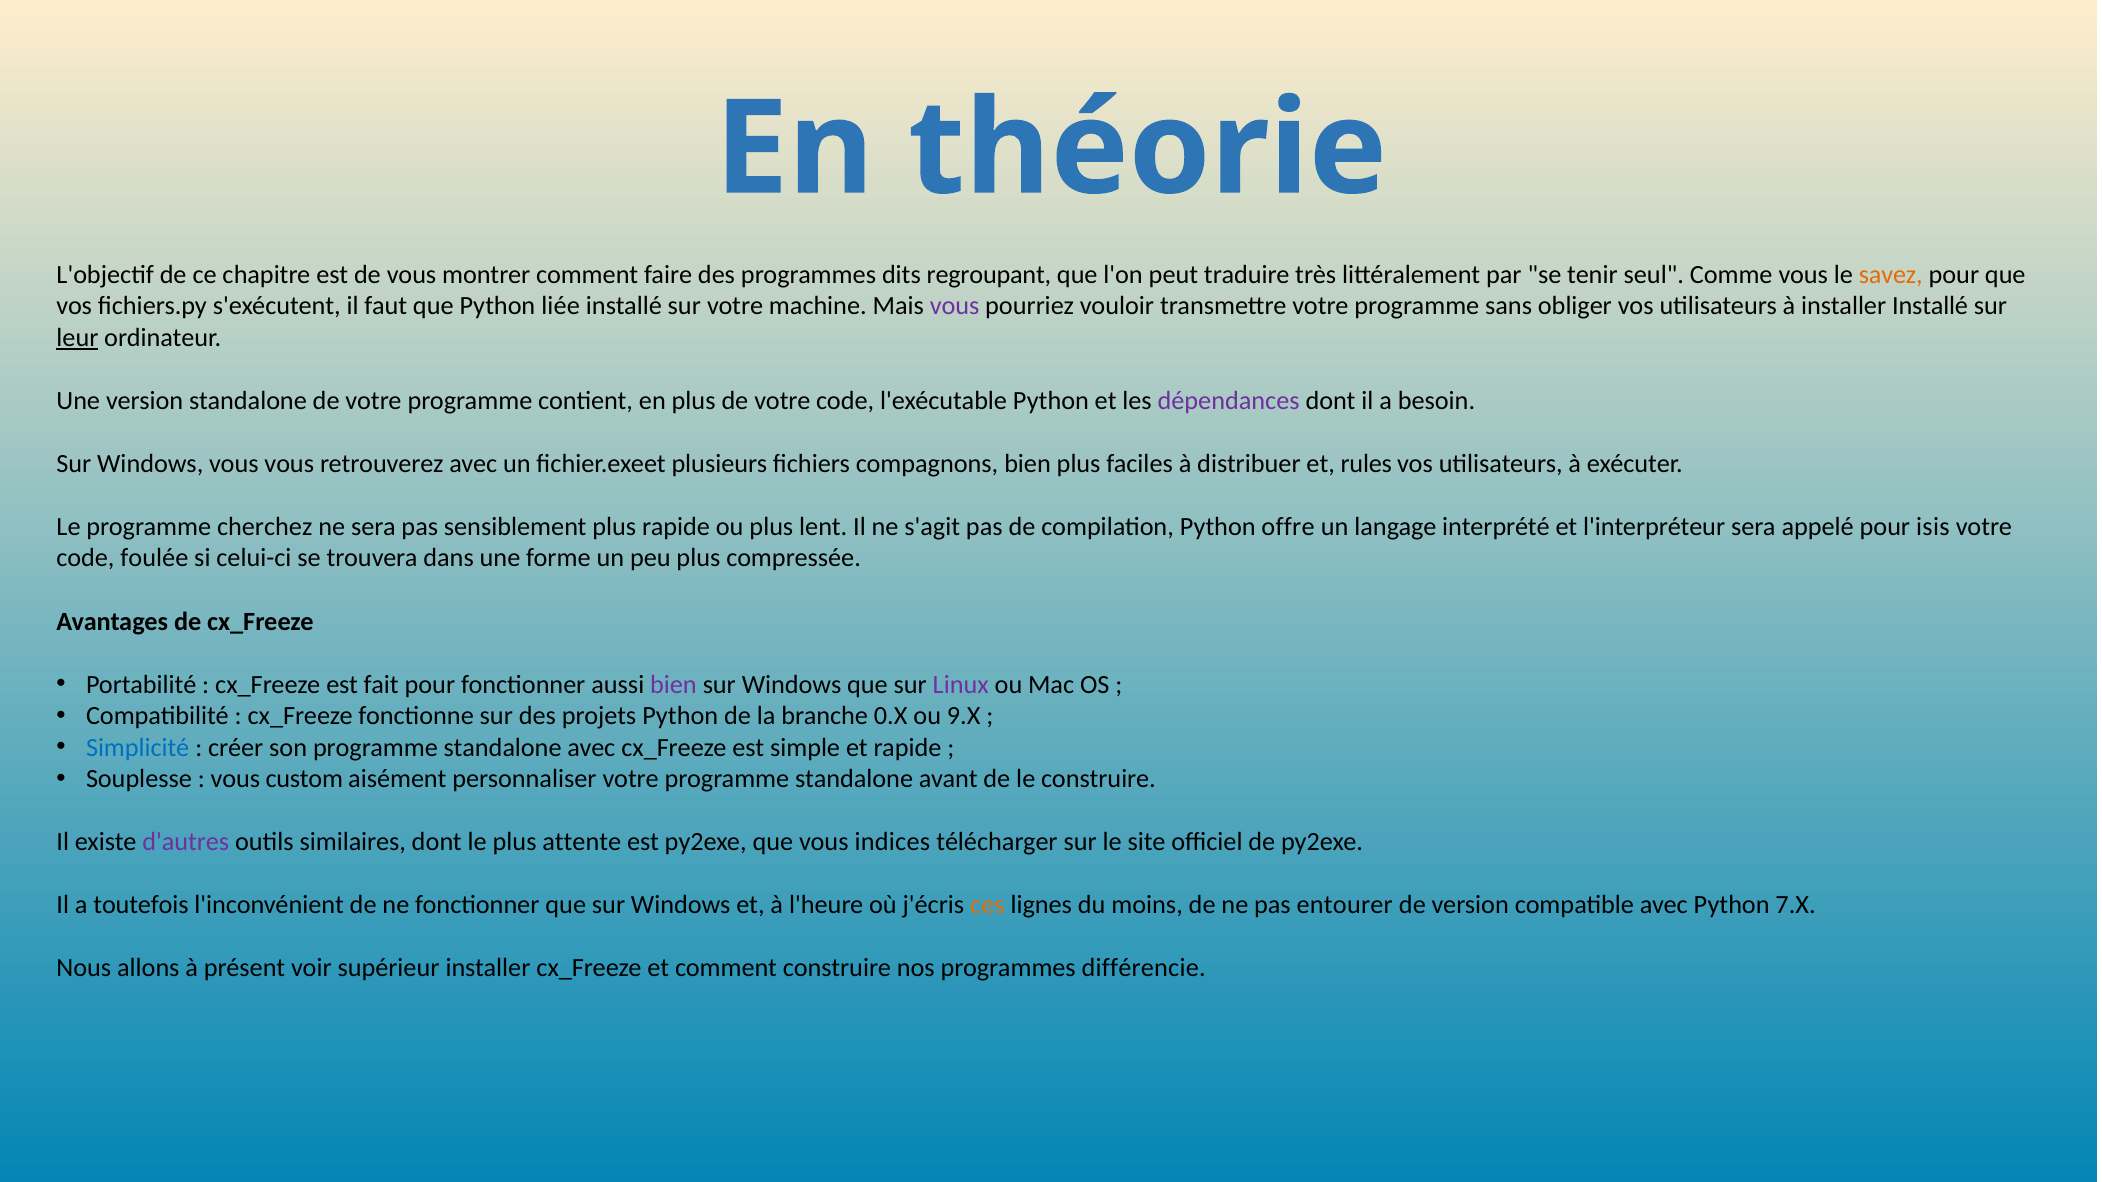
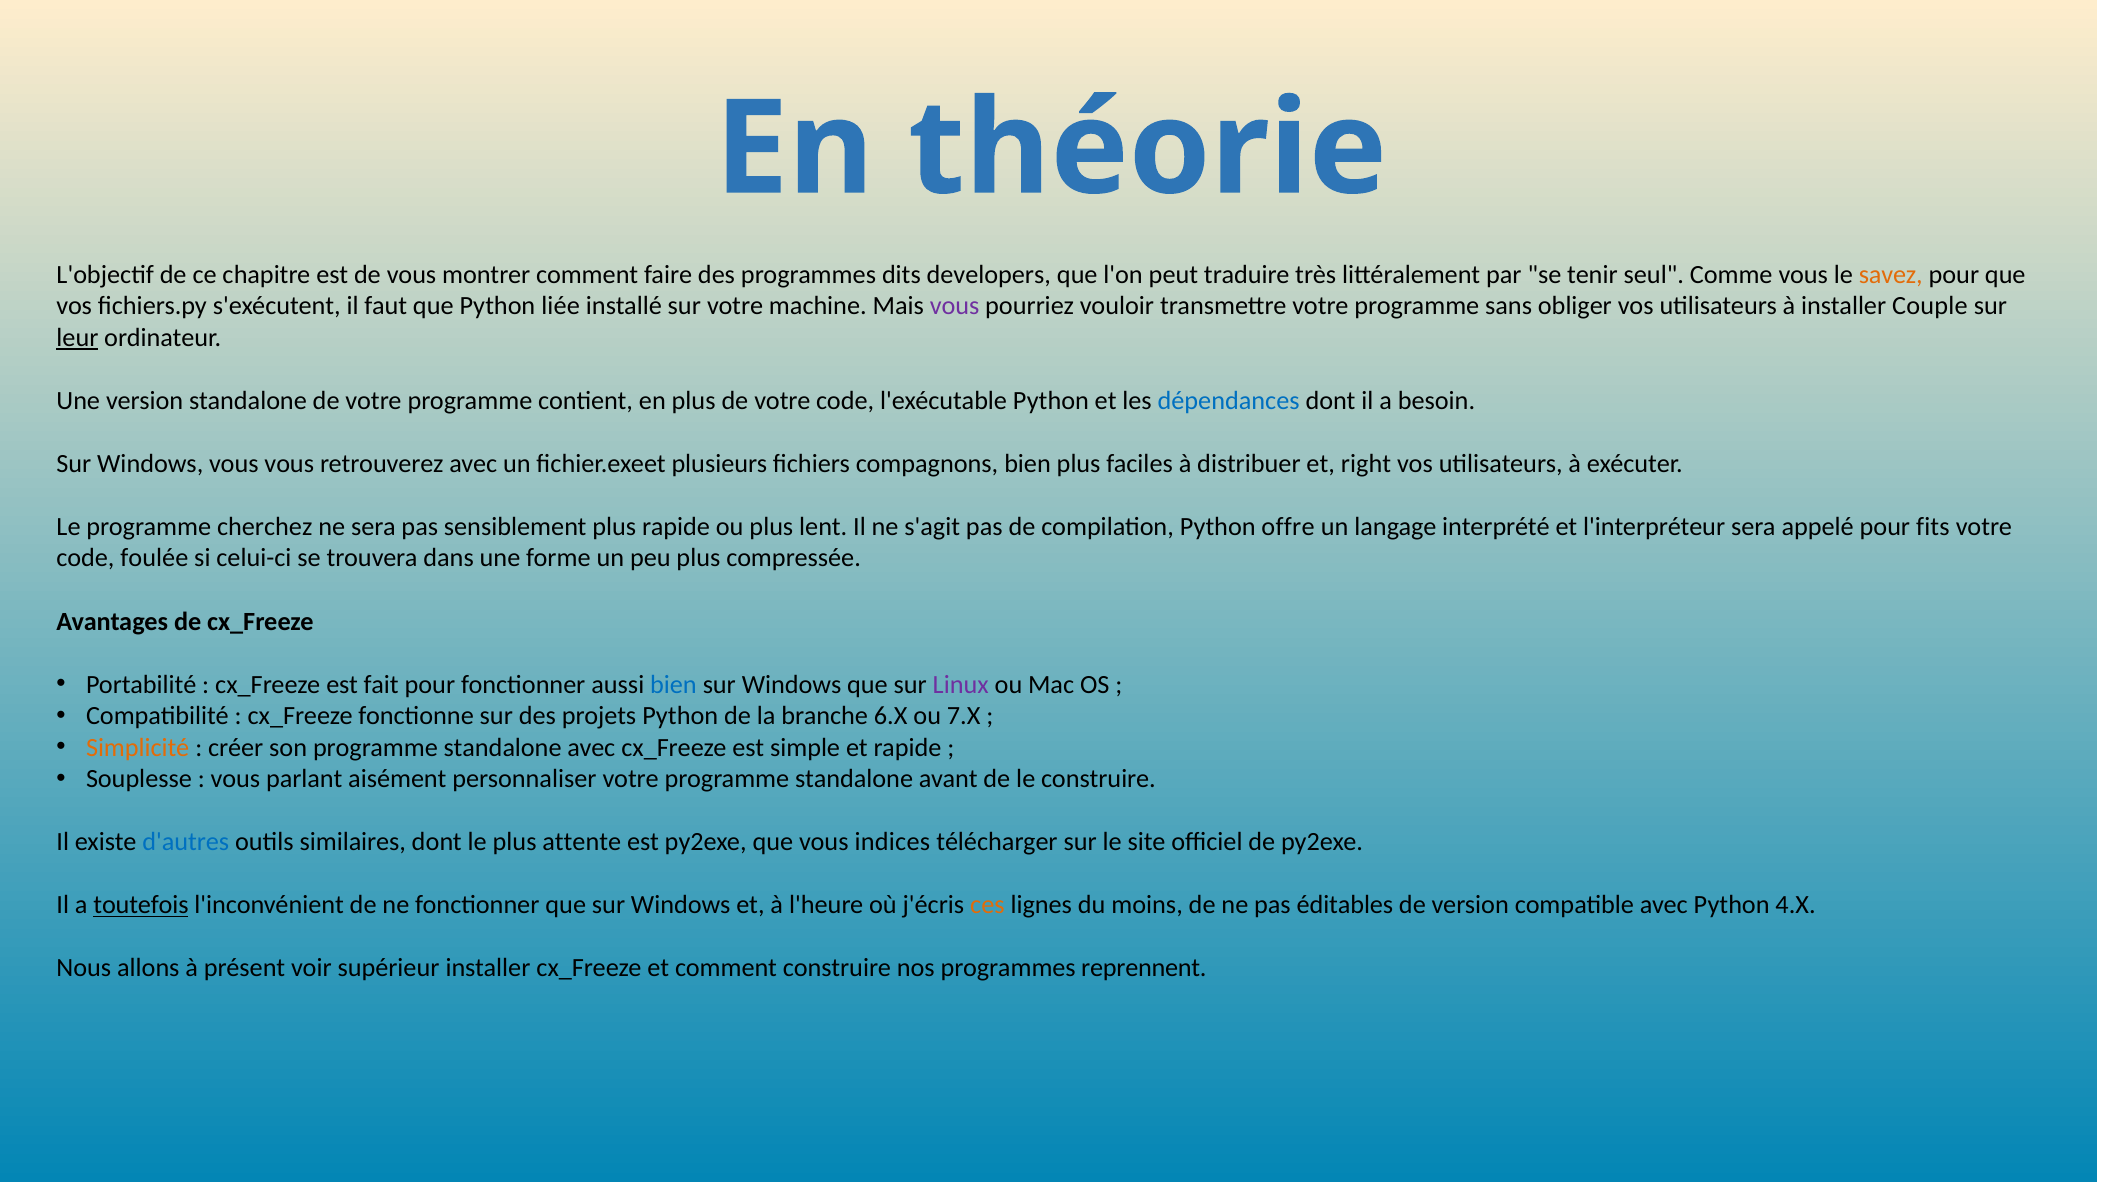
regroupant: regroupant -> developers (989, 275)
installer Installé: Installé -> Couple (1930, 306)
dépendances colour: purple -> blue (1229, 401)
rules: rules -> right (1366, 464)
isis: isis -> fits (1933, 527)
bien colour: purple -> blue (673, 685)
0.X: 0.X -> 6.X (891, 716)
9.X: 9.X -> 7.X (964, 716)
Simplicité colour: blue -> orange (138, 748)
custom: custom -> parlant (304, 779)
d'autres colour: purple -> blue (186, 842)
toutefois underline: none -> present (141, 905)
entourer: entourer -> éditables (1345, 905)
7.X: 7.X -> 4.X (1796, 905)
différencie: différencie -> reprennent (1144, 968)
